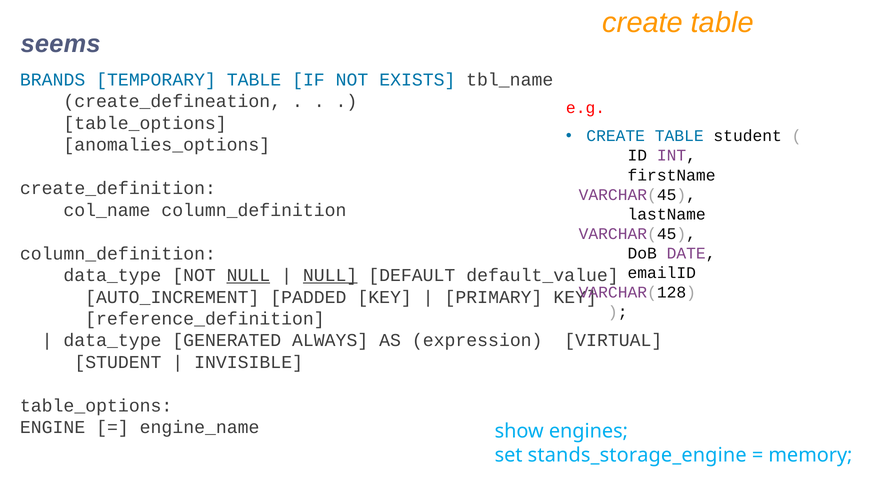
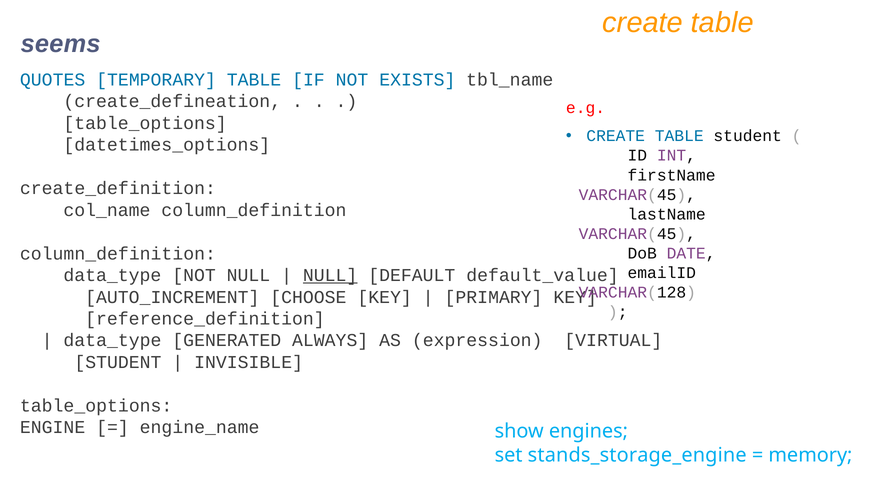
BRANDS: BRANDS -> QUOTES (53, 80)
anomalies_options: anomalies_options -> datetimes_options (167, 145)
NULL underline: present -> none (248, 275)
PADDED: PADDED -> CHOOSE (308, 297)
